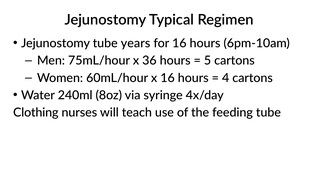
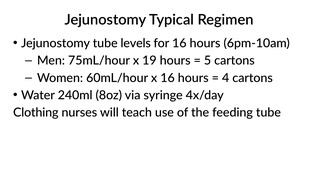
years: years -> levels (136, 43)
36: 36 -> 19 (149, 61)
